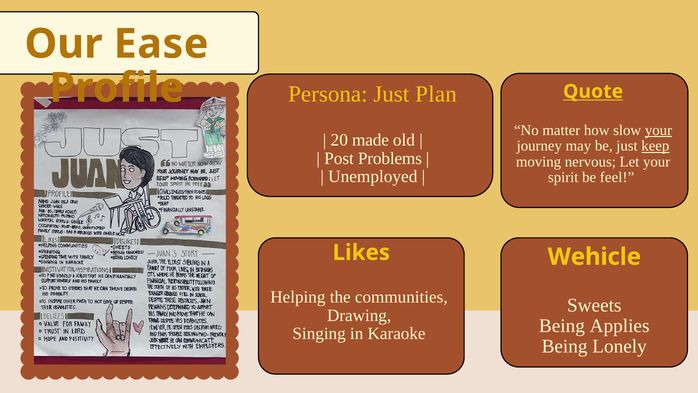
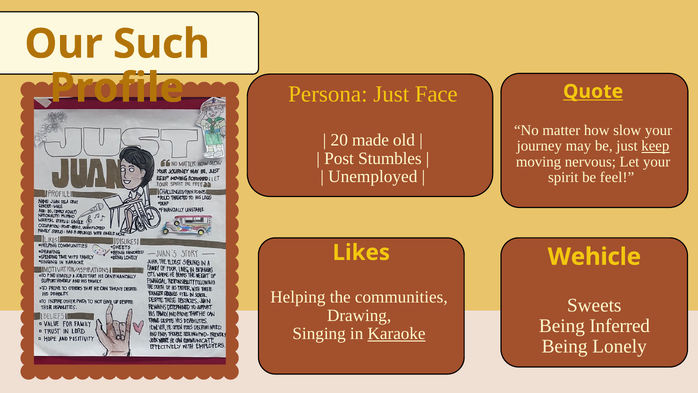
Ease: Ease -> Such (161, 44)
Plan: Plan -> Face (436, 94)
your underline: present -> none (658, 130)
Problems: Problems -> Stumbles (390, 158)
Applies: Applies -> Inferred (620, 326)
Karaoke underline: none -> present (397, 333)
